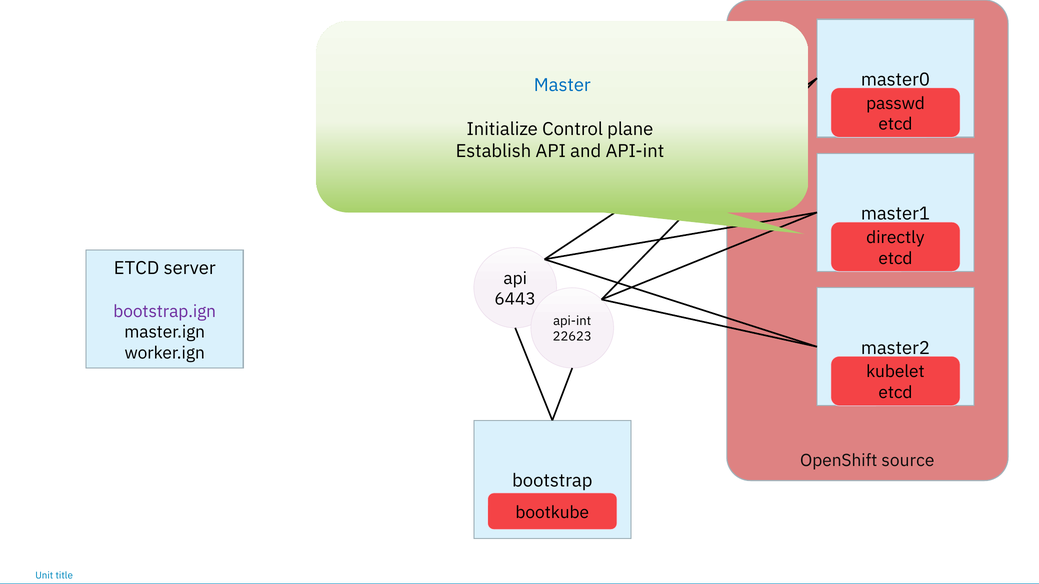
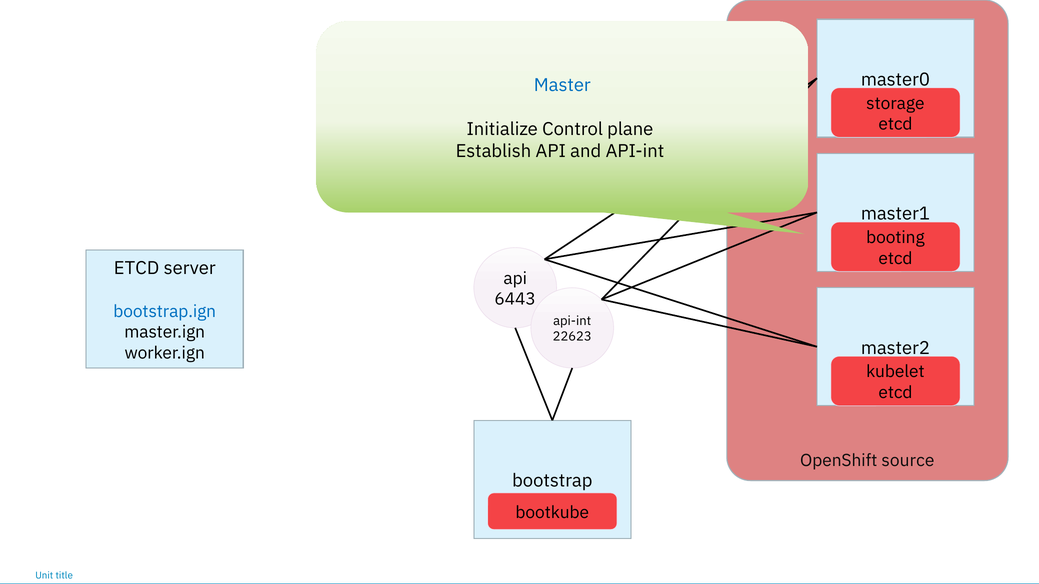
passwd: passwd -> storage (895, 103)
directly: directly -> booting (895, 238)
bootstrap.ign colour: purple -> blue (165, 312)
